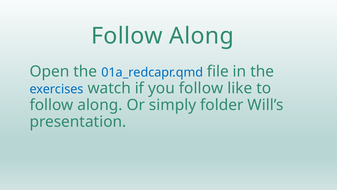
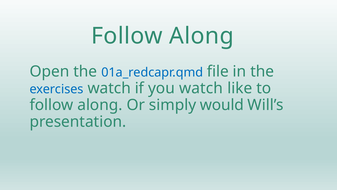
you follow: follow -> watch (201, 88)
folder: folder -> would (222, 105)
